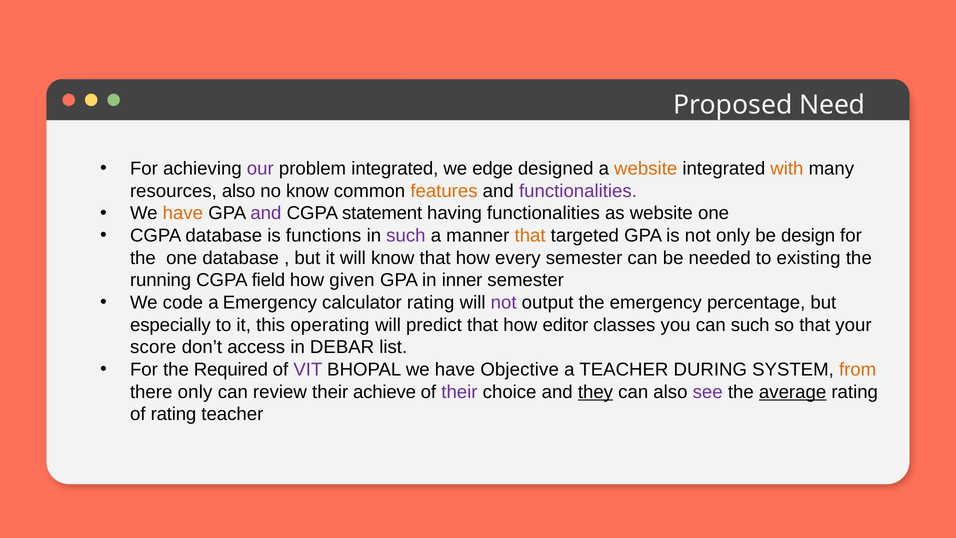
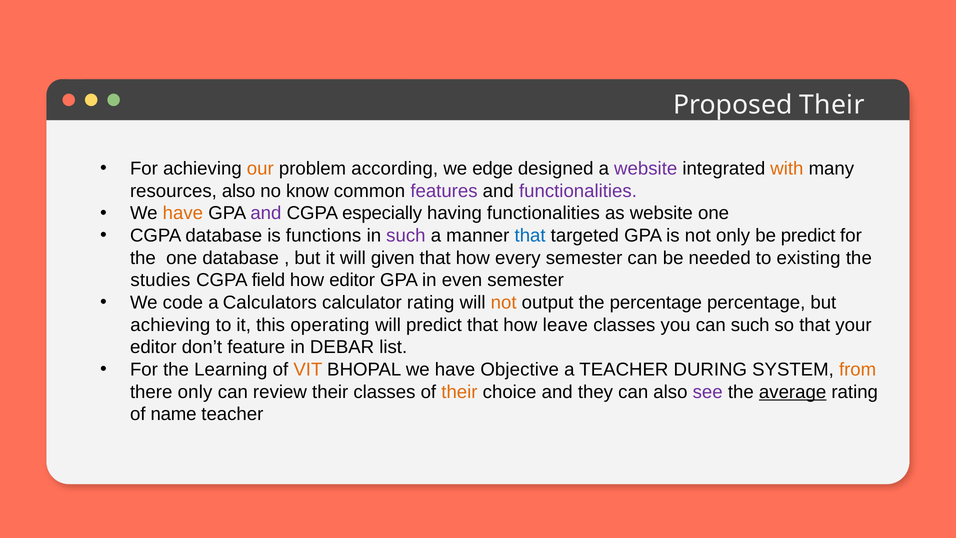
Proposed Need: Need -> Their (832, 105)
our colour: purple -> orange (260, 169)
problem integrated: integrated -> according (395, 169)
website colour: orange -> purple (646, 169)
features colour: orange -> purple (444, 191)
statement: statement -> especially (382, 213)
that colour: orange -> blue (530, 236)
be design: design -> predict (808, 236)
will know: know -> given (393, 258)
running: running -> studies (160, 280)
how given: given -> editor (352, 280)
inner: inner -> even (462, 280)
a Emergency: Emergency -> Calculators (270, 303)
not colour: purple -> orange (504, 303)
the emergency: emergency -> percentage (656, 303)
especially: especially -> achieving (170, 325)
editor: editor -> leave (565, 325)
score: score -> editor (153, 347)
access: access -> feature (256, 347)
Required: Required -> Learning (231, 369)
VIT colour: purple -> orange (308, 369)
their achieve: achieve -> classes (384, 392)
their colour: purple -> orange (459, 392)
they underline: present -> none (595, 392)
of rating: rating -> name (173, 414)
